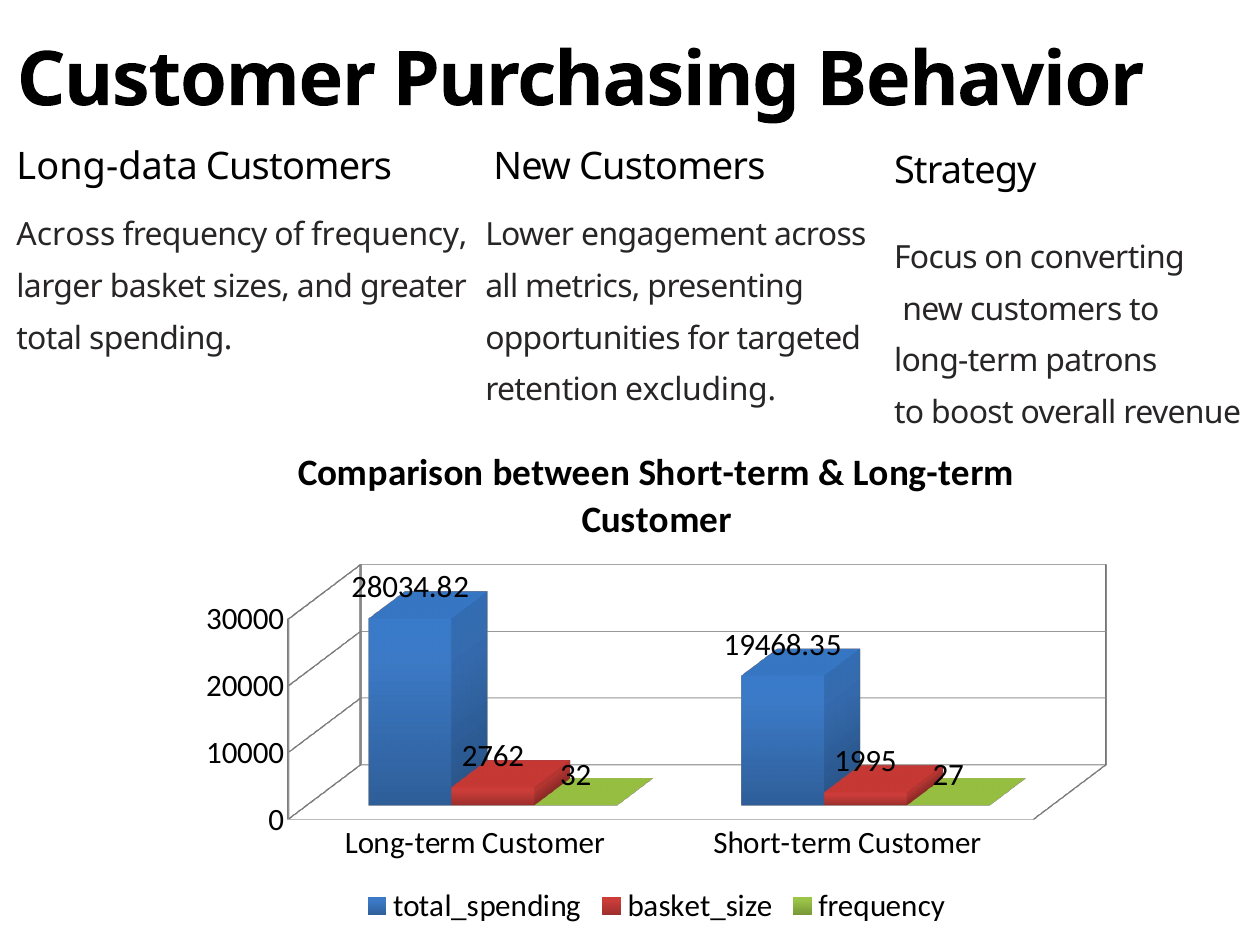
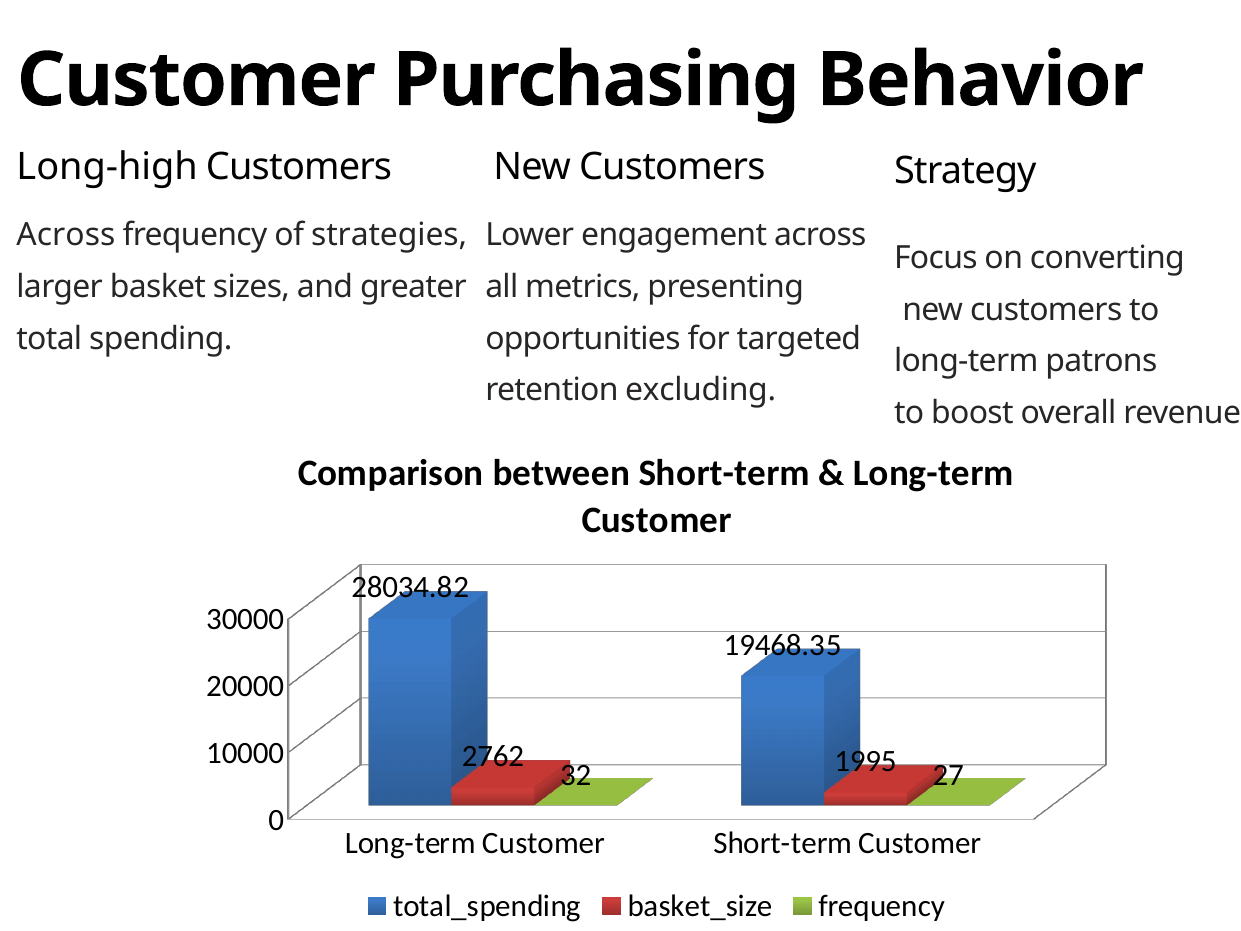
Long-data: Long-data -> Long-high (107, 167)
of frequency: frequency -> strategies (389, 235)
